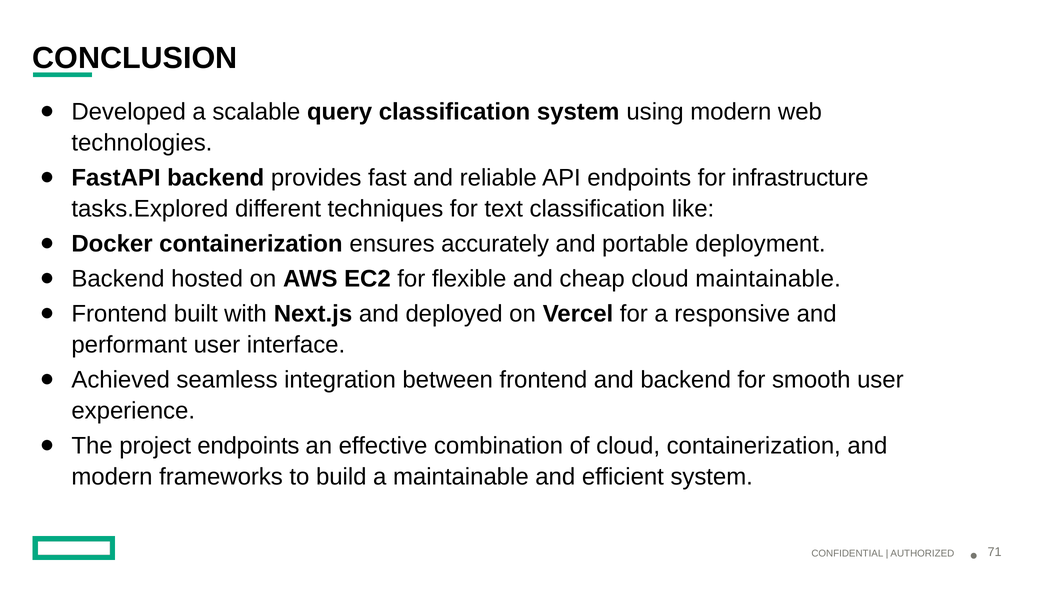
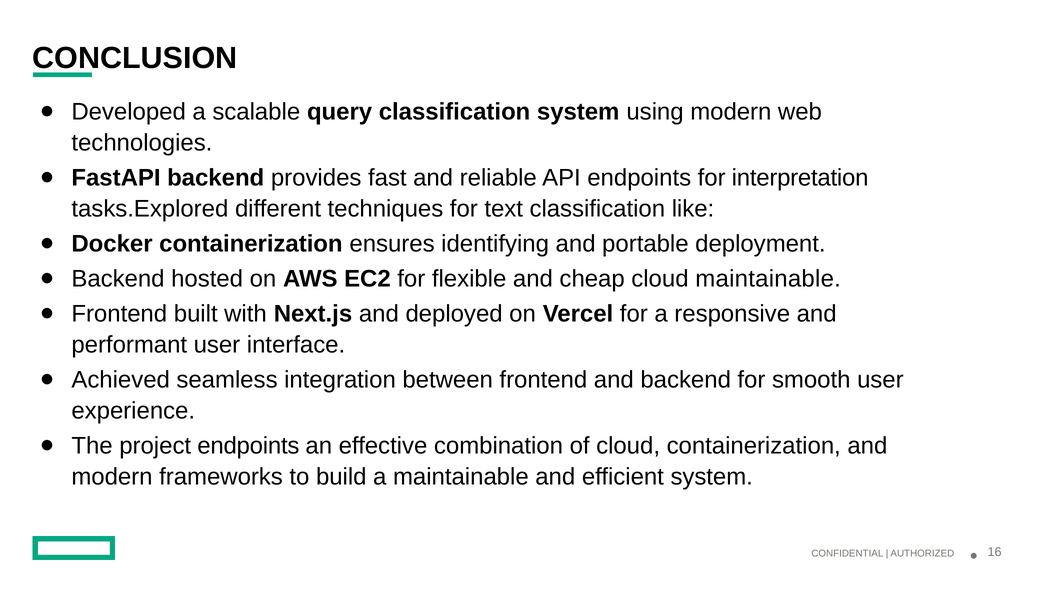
infrastructure: infrastructure -> interpretation (800, 178)
accurately: accurately -> identifying (495, 244)
71: 71 -> 16 (995, 552)
